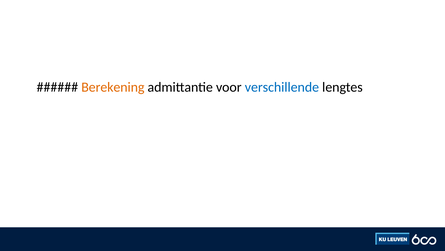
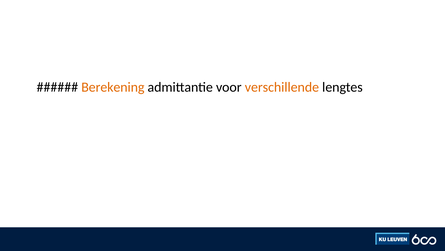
verschillende colour: blue -> orange (282, 87)
